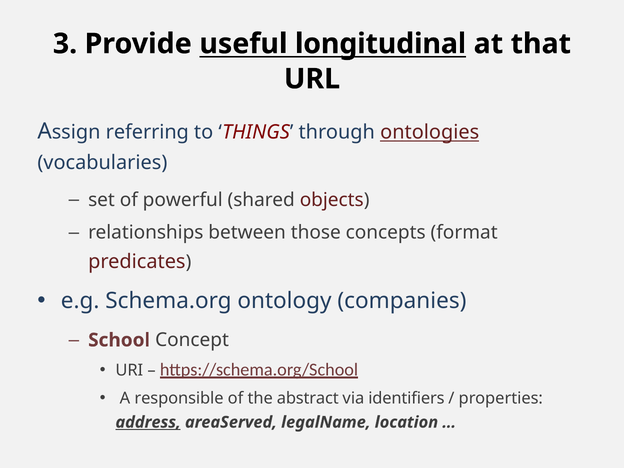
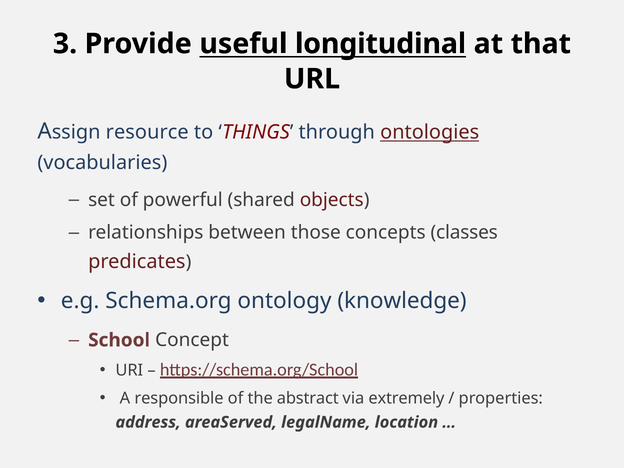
referring: referring -> resource (147, 132)
format: format -> classes (464, 233)
companies: companies -> knowledge (402, 301)
identifiers: identifiers -> extremely (406, 398)
address underline: present -> none (148, 422)
